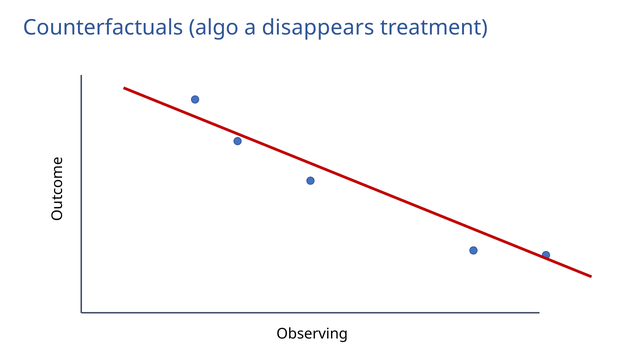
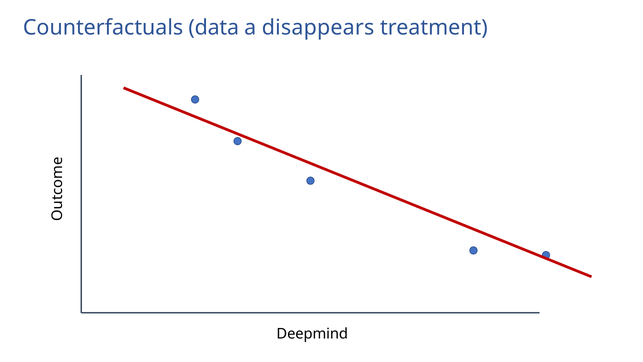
algo: algo -> data (214, 28)
Observing: Observing -> Deepmind (312, 334)
